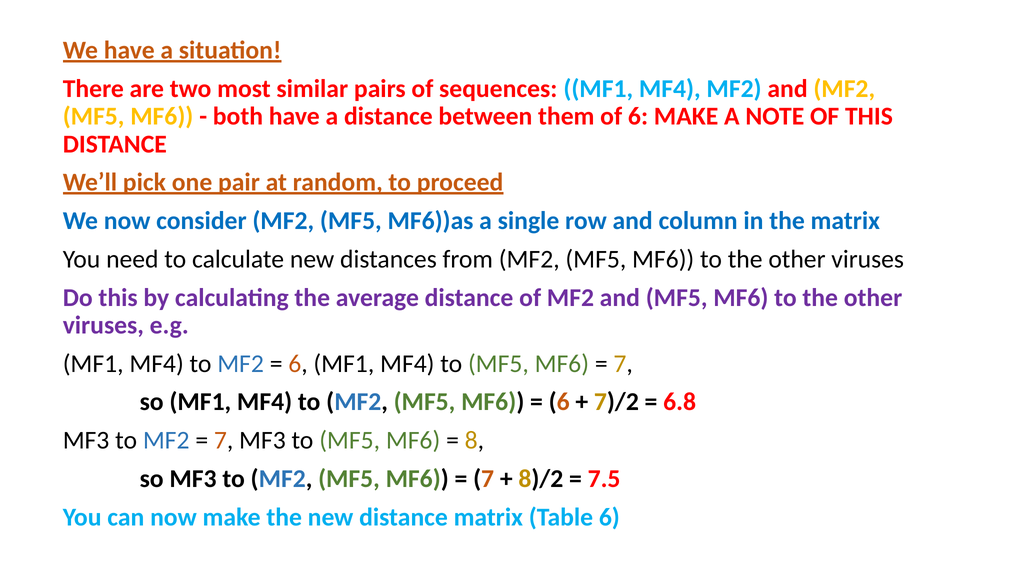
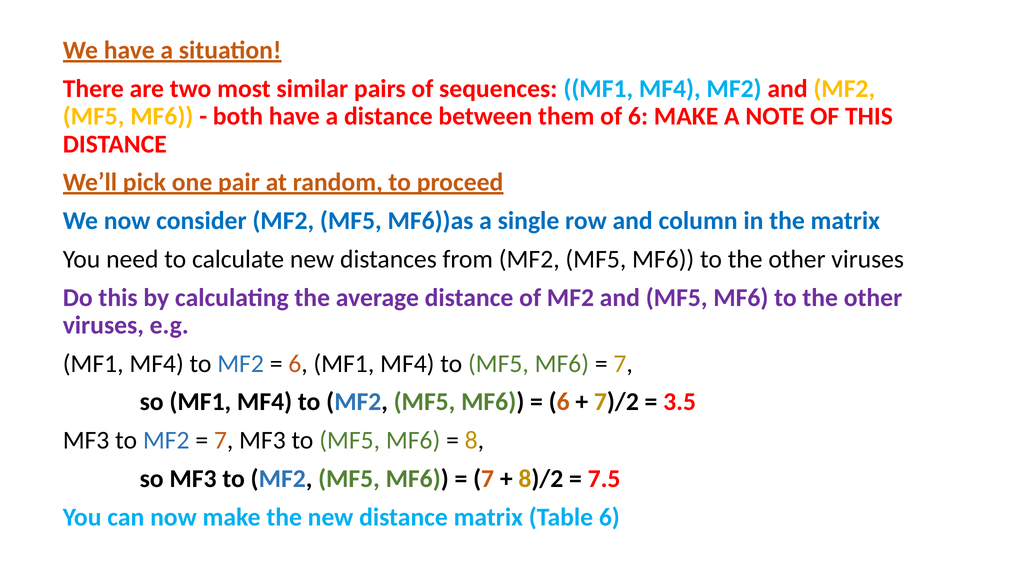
6.8: 6.8 -> 3.5 (680, 402)
